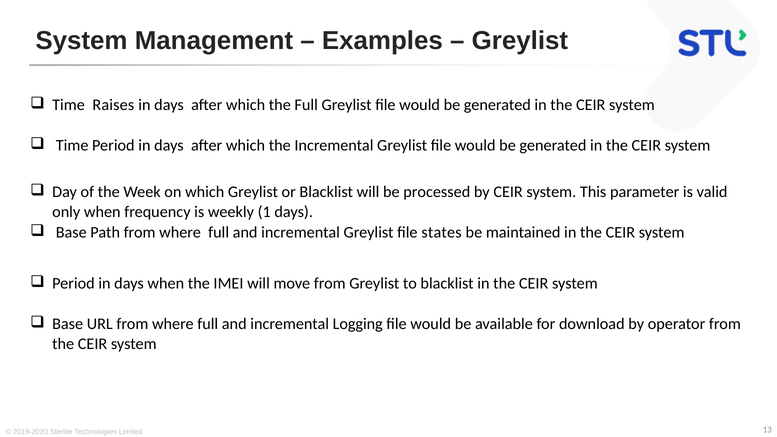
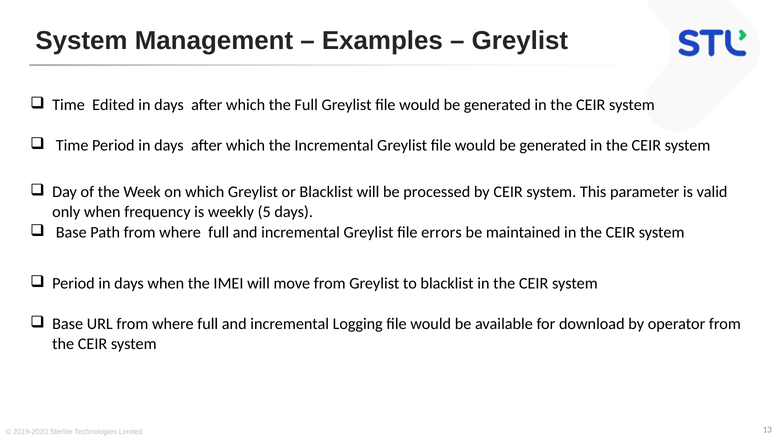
Raises: Raises -> Edited (113, 105)
1: 1 -> 5 (264, 212)
states: states -> errors (442, 233)
